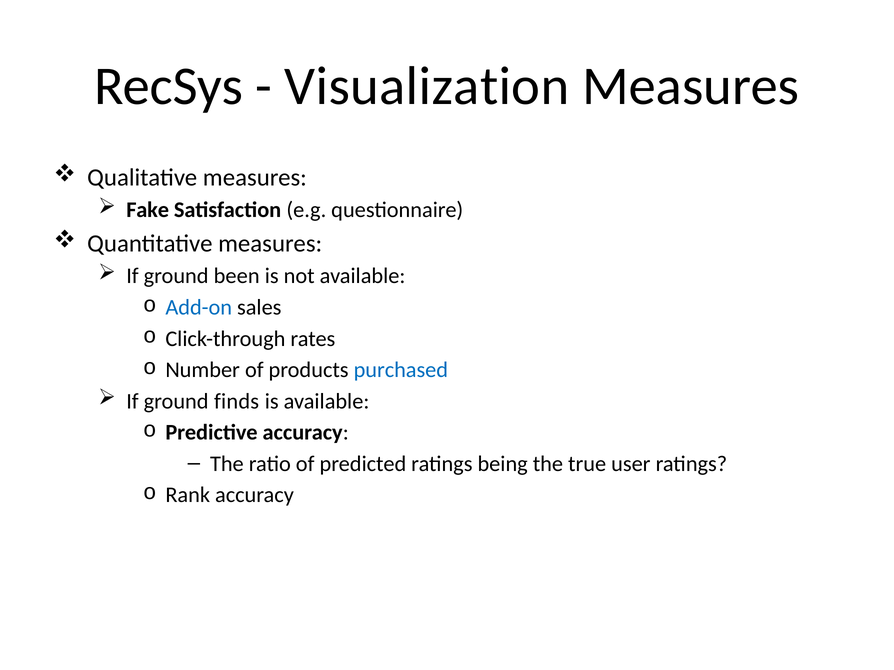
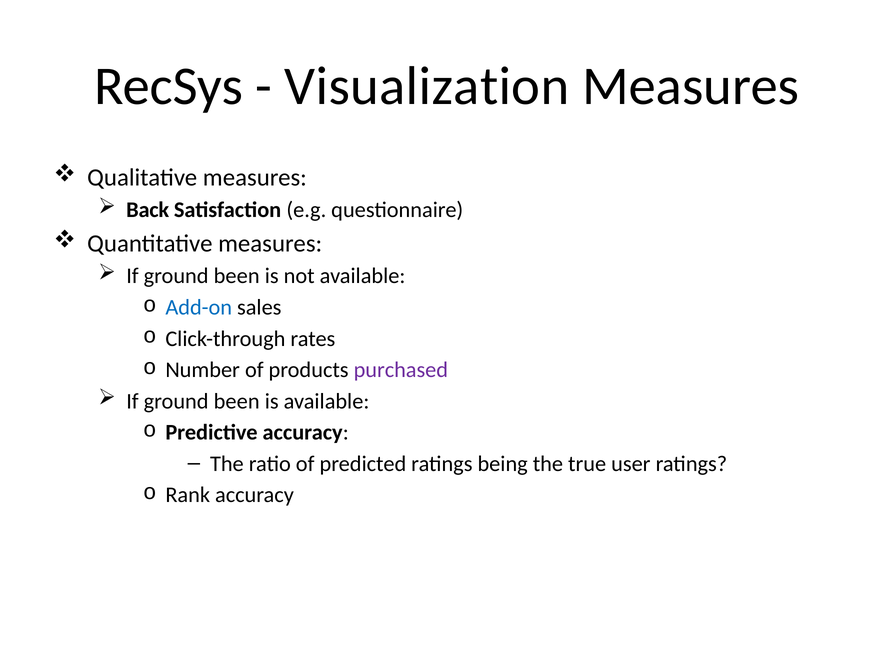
Fake: Fake -> Back (148, 210)
purchased colour: blue -> purple (401, 370)
finds: finds -> been (237, 401)
